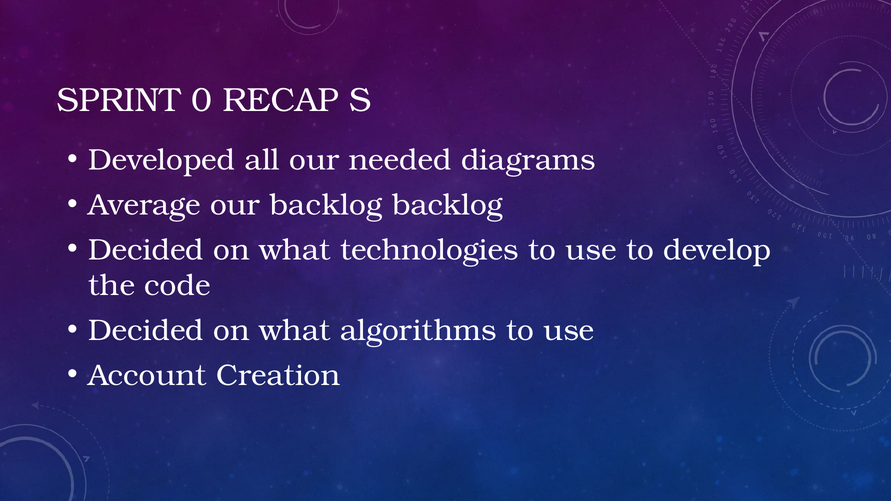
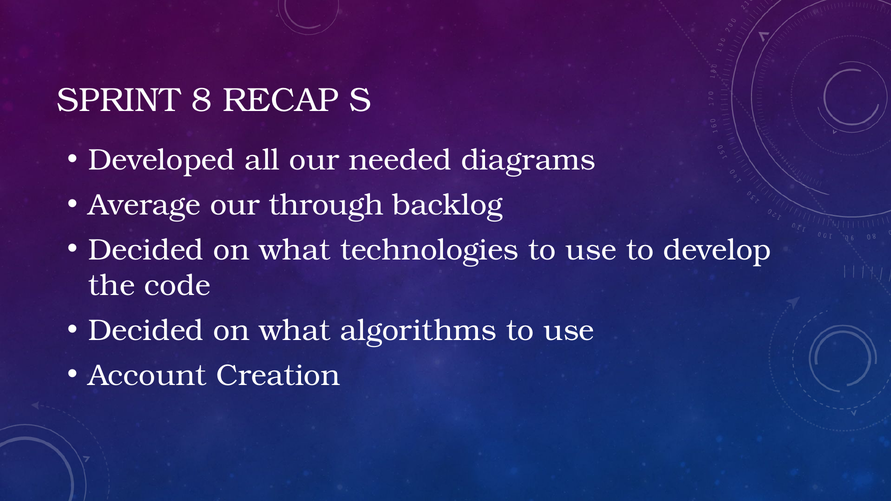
0: 0 -> 8 (201, 100)
our backlog: backlog -> through (326, 205)
